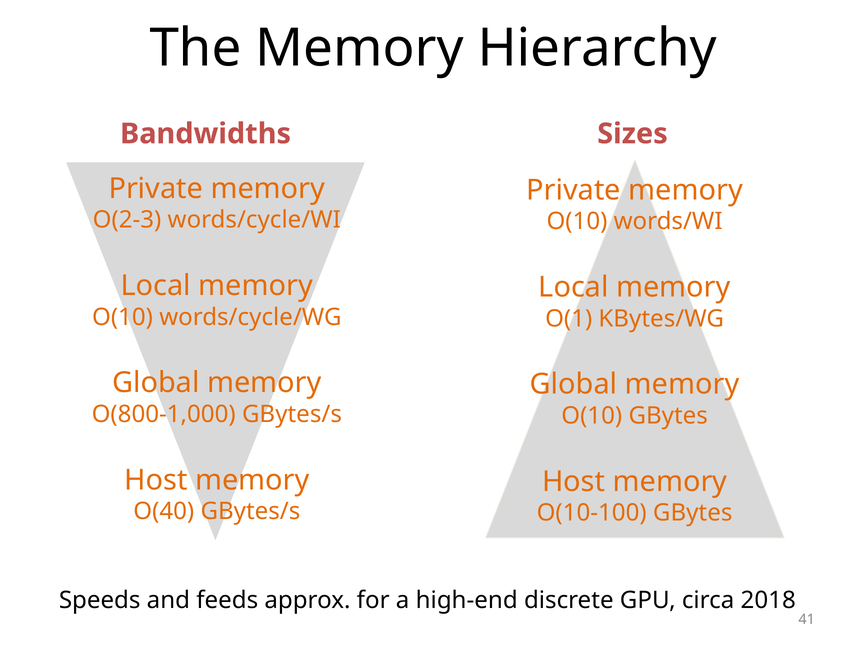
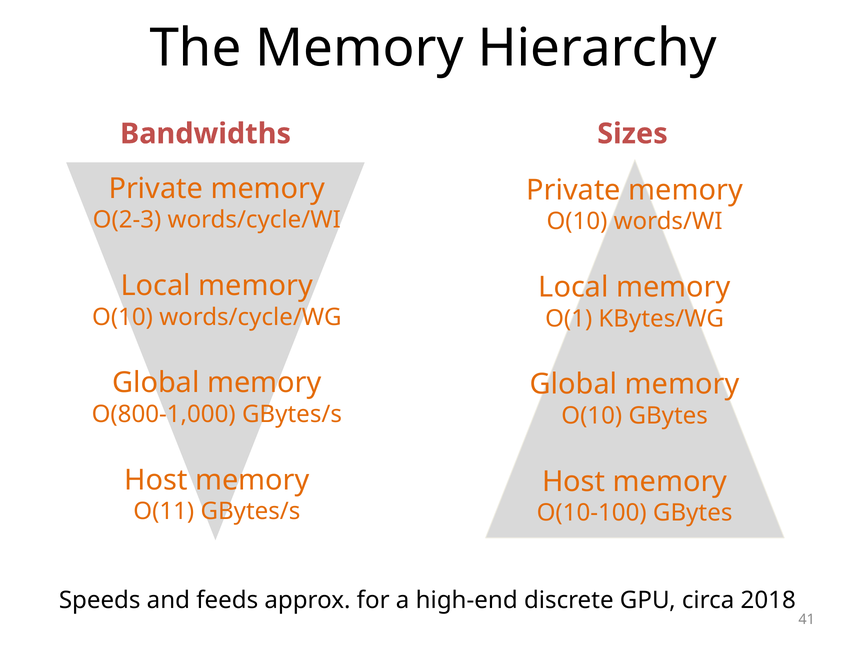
O(40: O(40 -> O(11 (164, 512)
